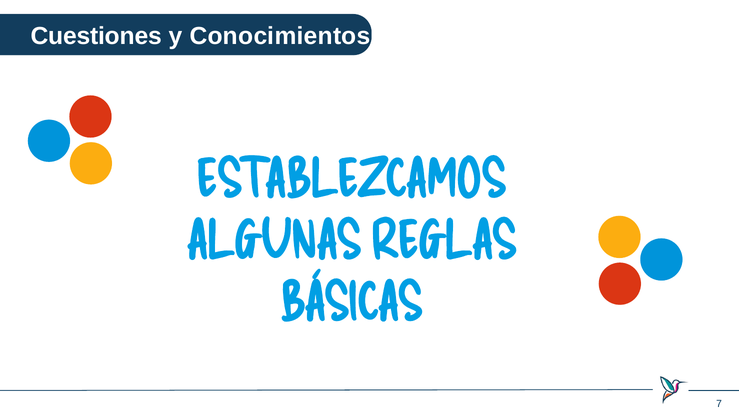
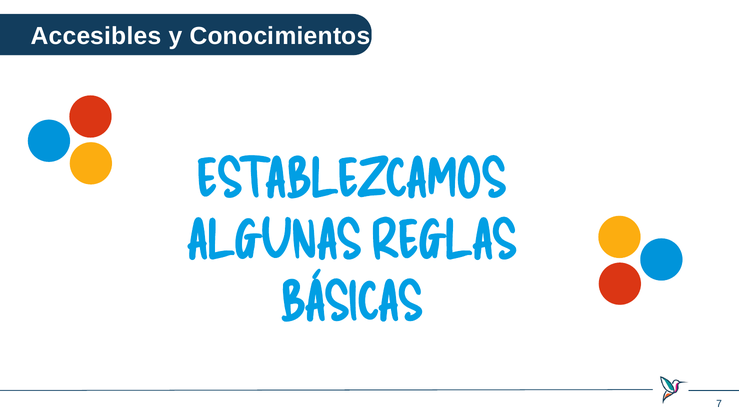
Cuestiones: Cuestiones -> Accesibles (96, 36)
